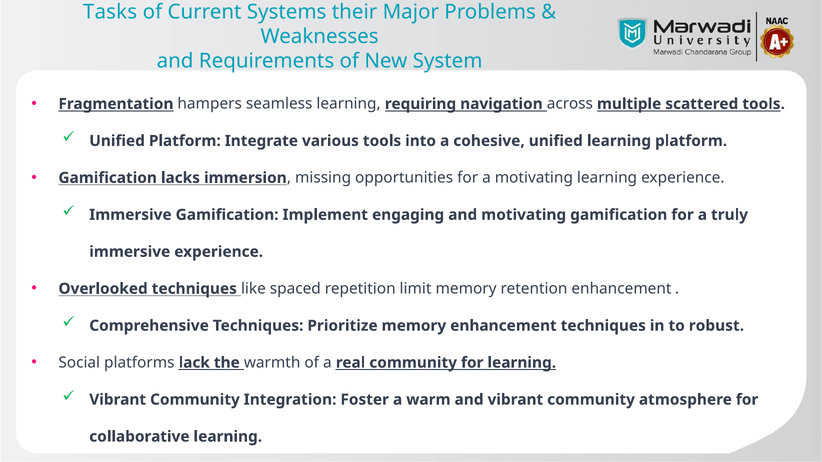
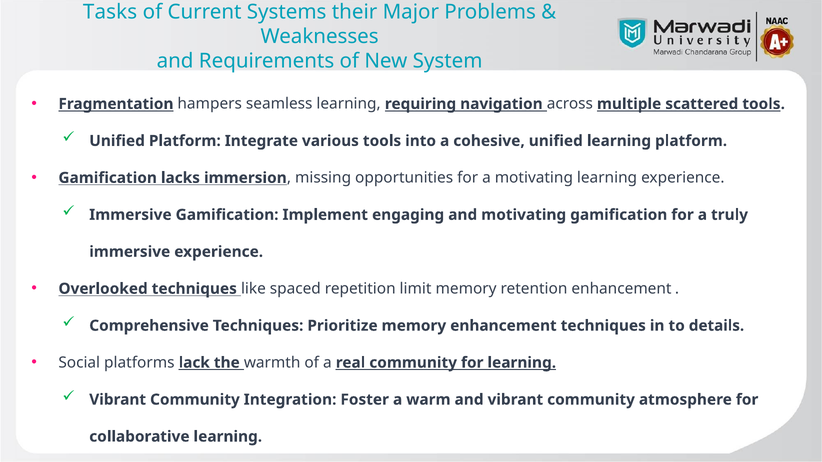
robust: robust -> details (716, 326)
